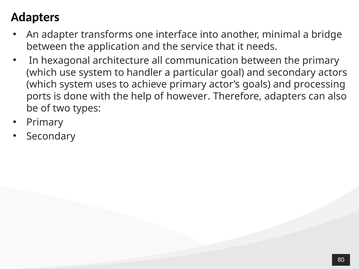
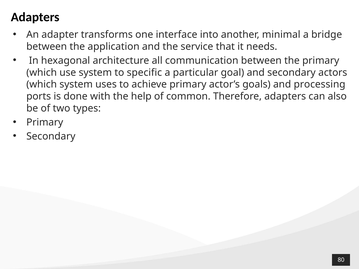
handler: handler -> specific (144, 73)
however: however -> common (188, 96)
